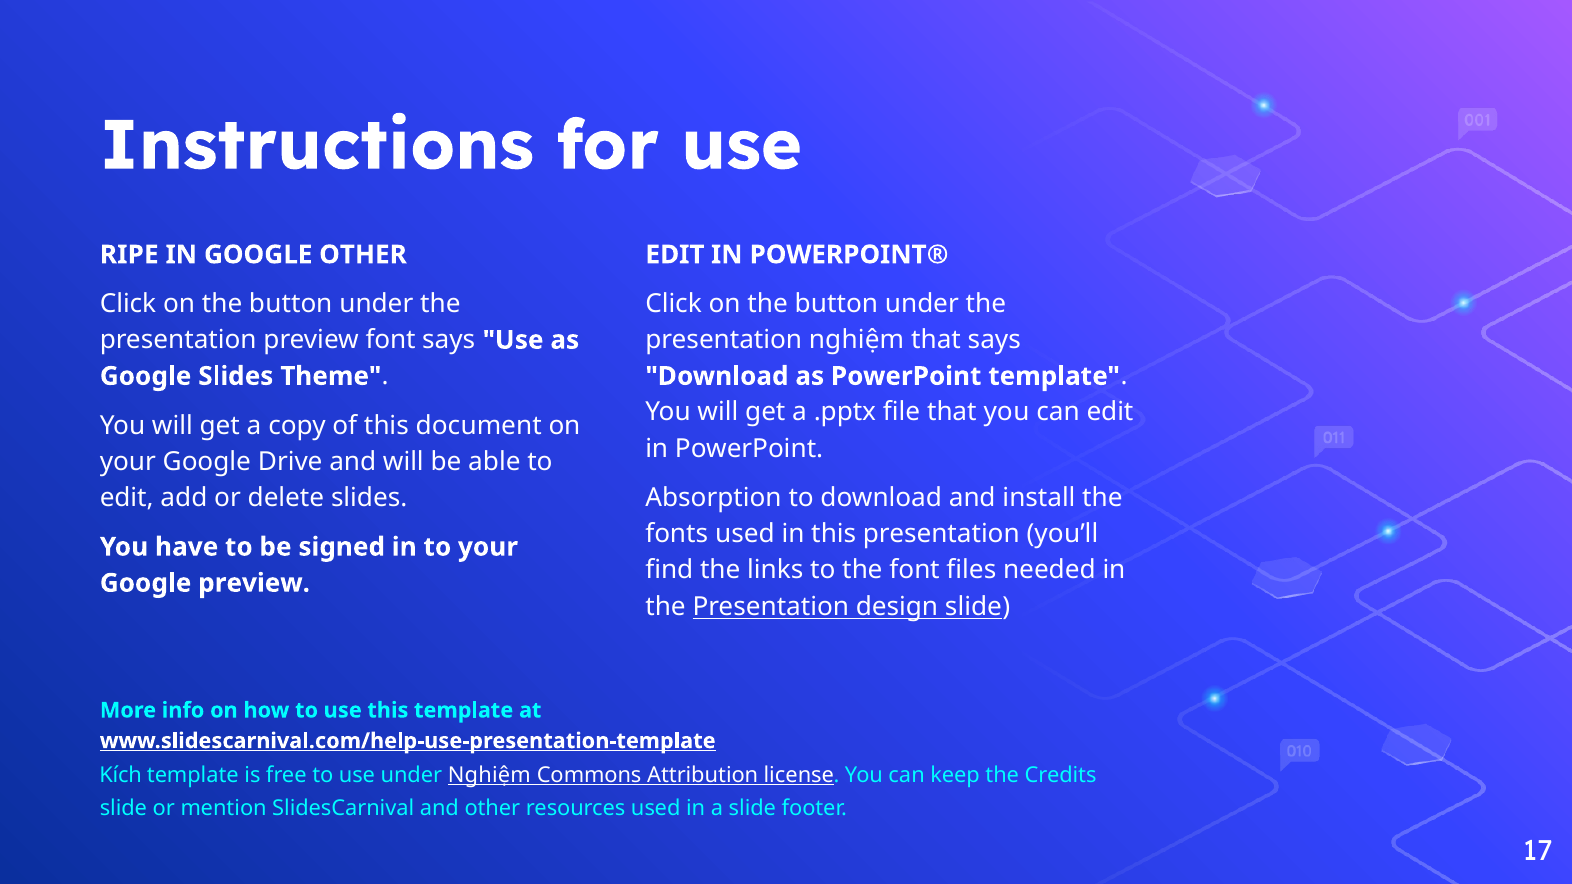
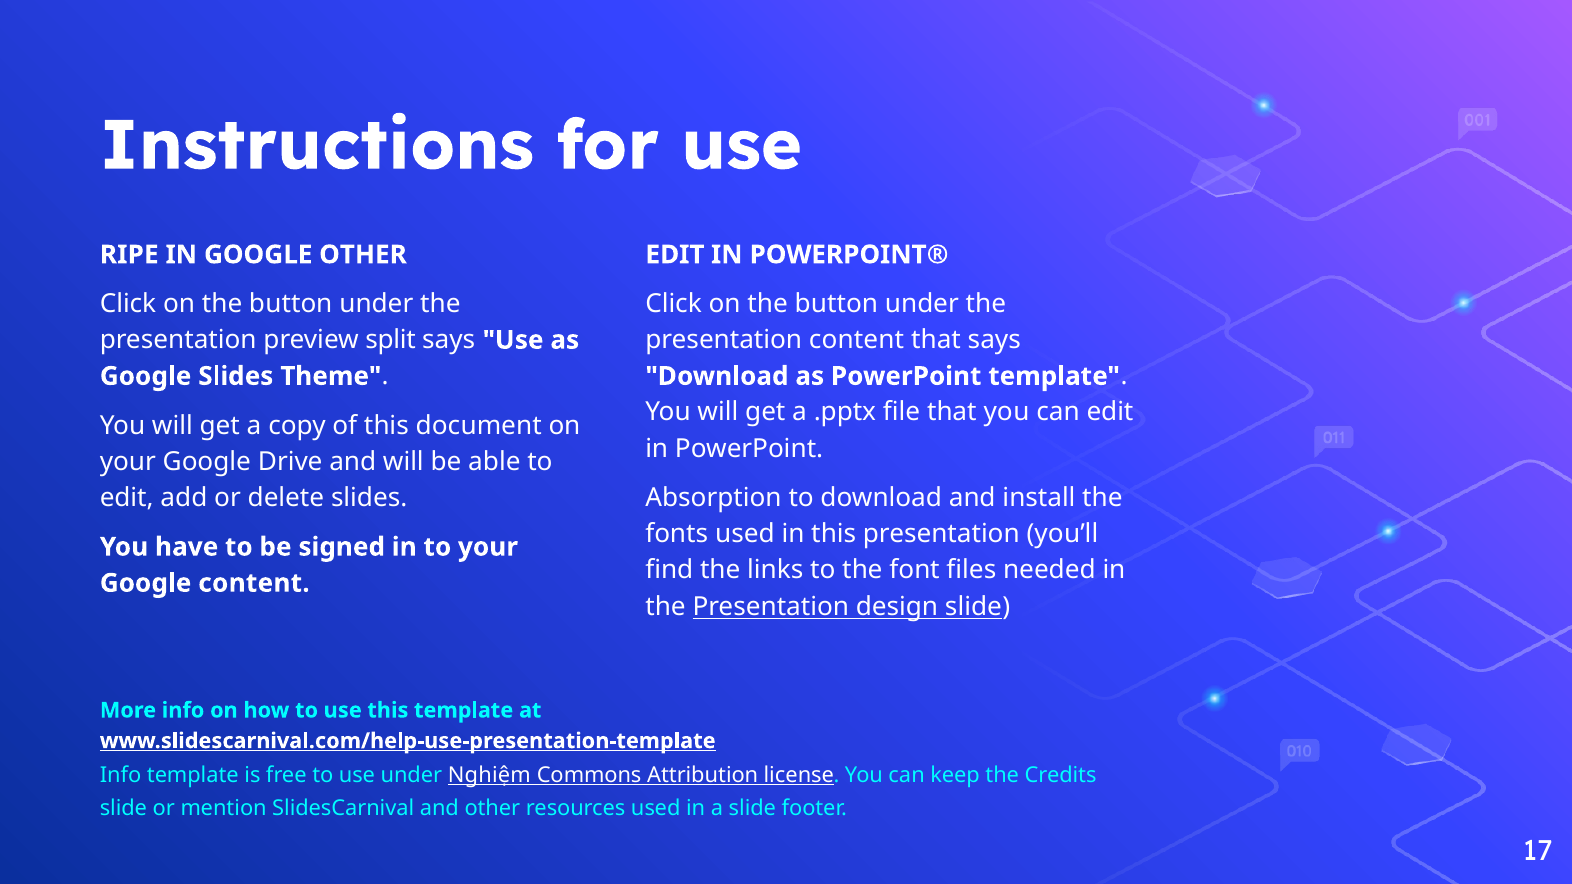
preview font: font -> split (391, 340)
presentation nghiệm: nghiệm -> content (857, 340)
Google preview: preview -> content (254, 583)
Kích: Kích -> Info (121, 775)
